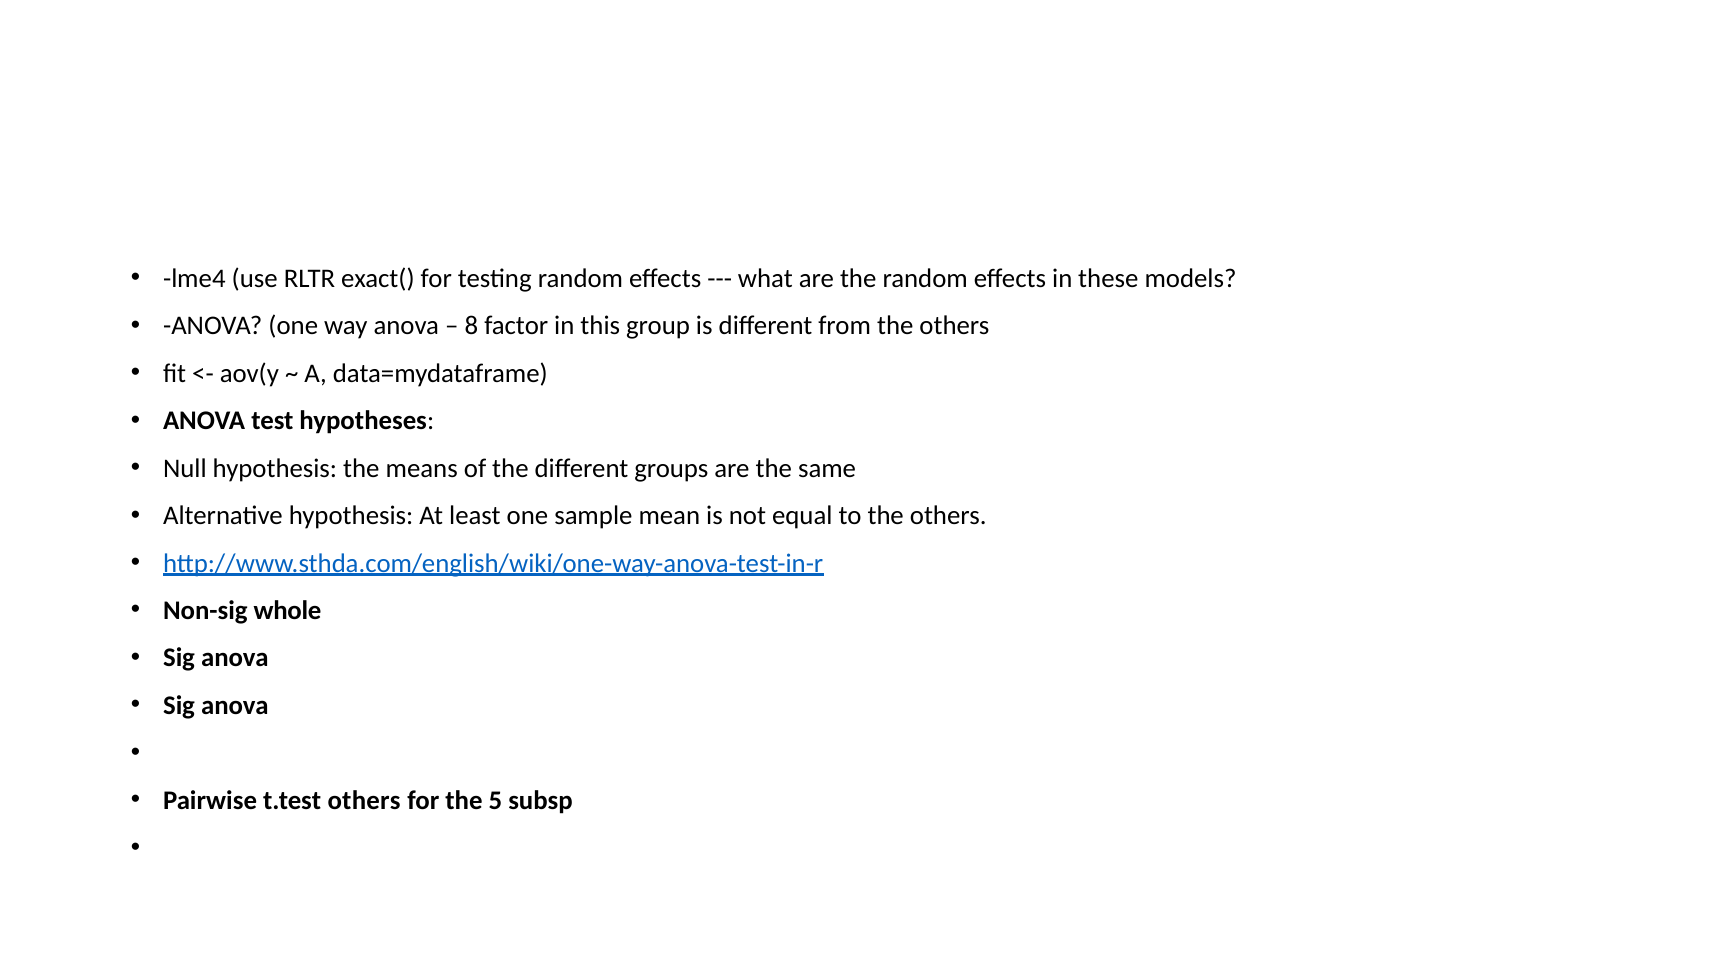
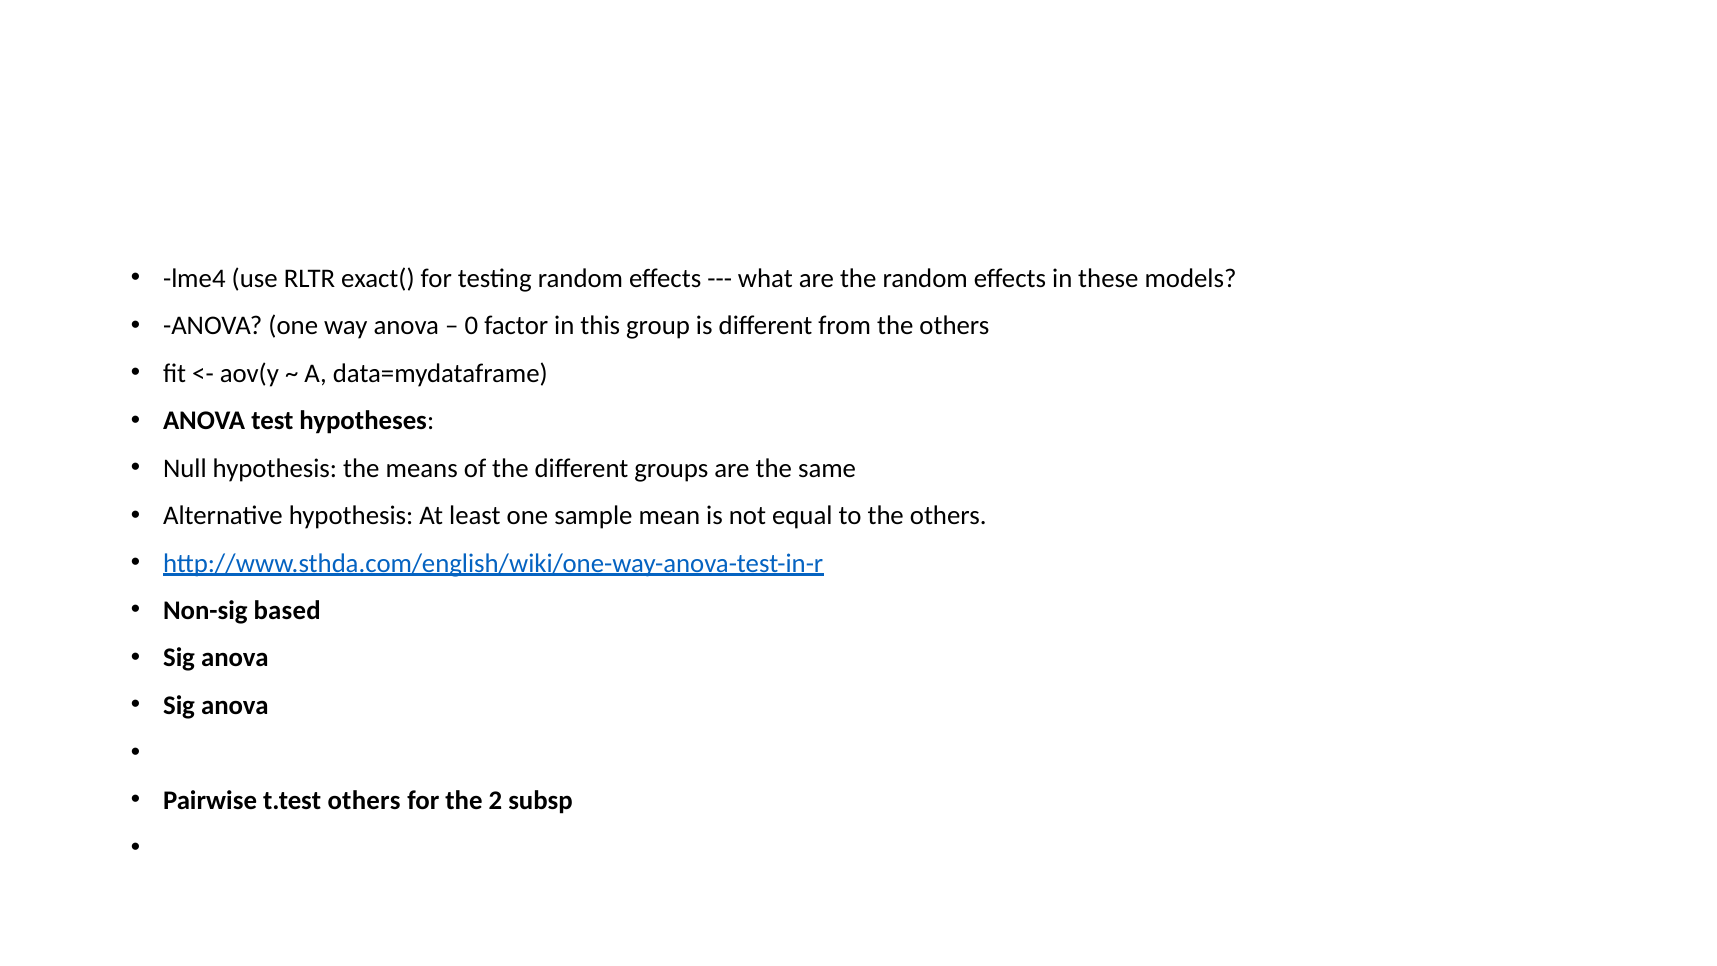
8: 8 -> 0 (471, 326)
whole: whole -> based (287, 611)
5: 5 -> 2 (496, 800)
